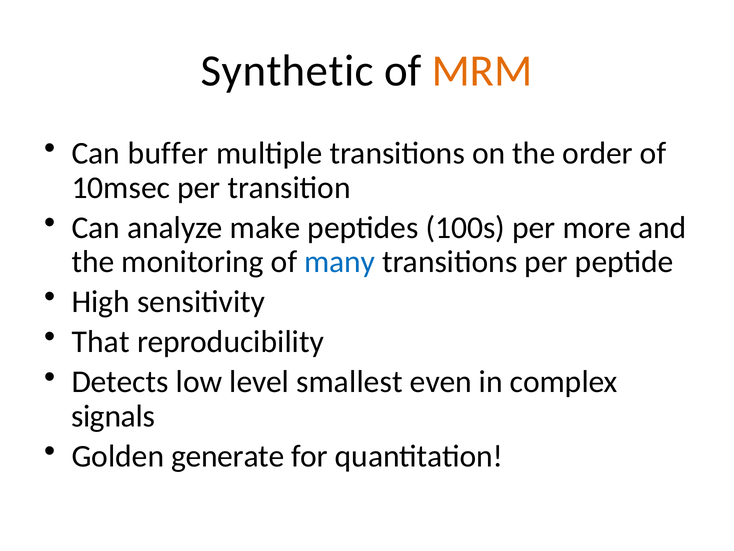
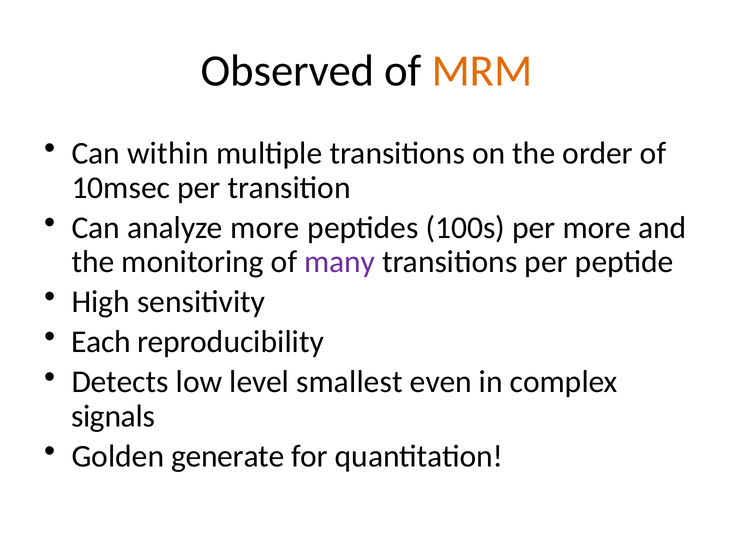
Synthetic: Synthetic -> Observed (288, 71)
buffer: buffer -> within (168, 153)
analyze make: make -> more (265, 227)
many colour: blue -> purple (340, 262)
That: That -> Each (101, 342)
